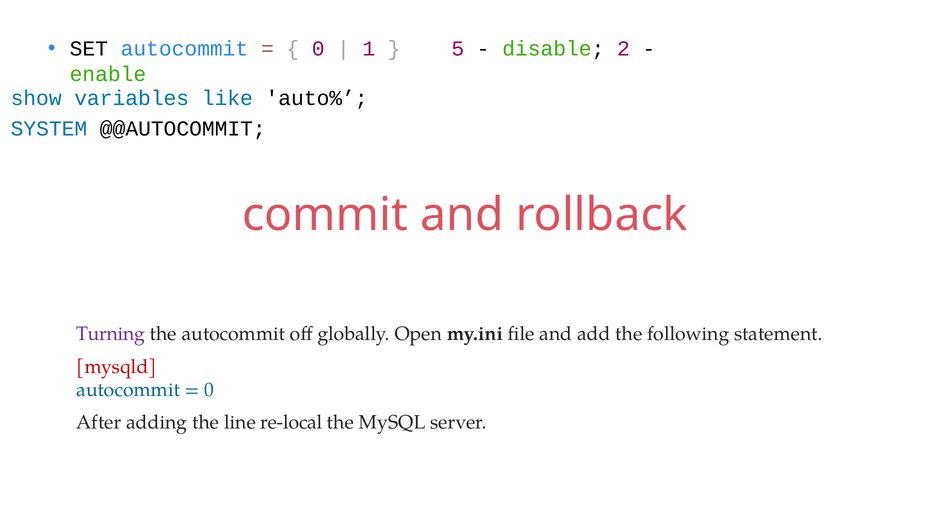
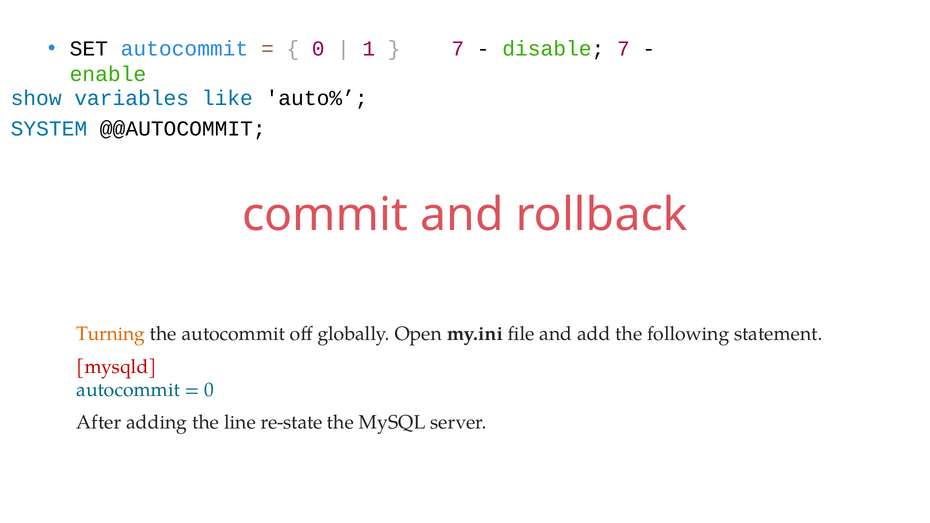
5: 5 -> 7 (458, 49)
disable 2: 2 -> 7 (623, 49)
Turning colour: purple -> orange (111, 334)
re-local: re-local -> re-state (292, 423)
